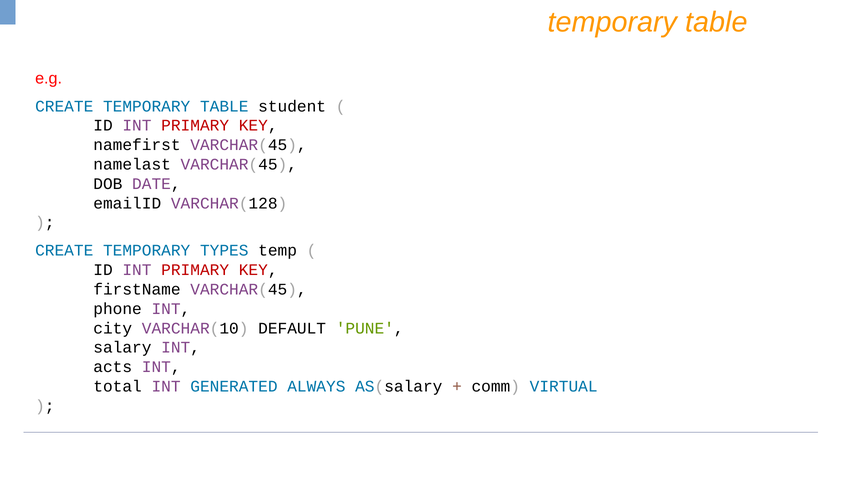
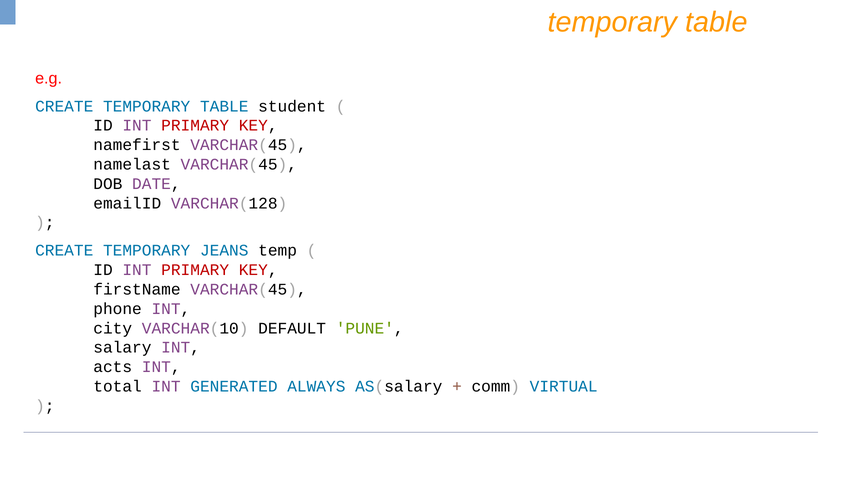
TYPES: TYPES -> JEANS (224, 251)
